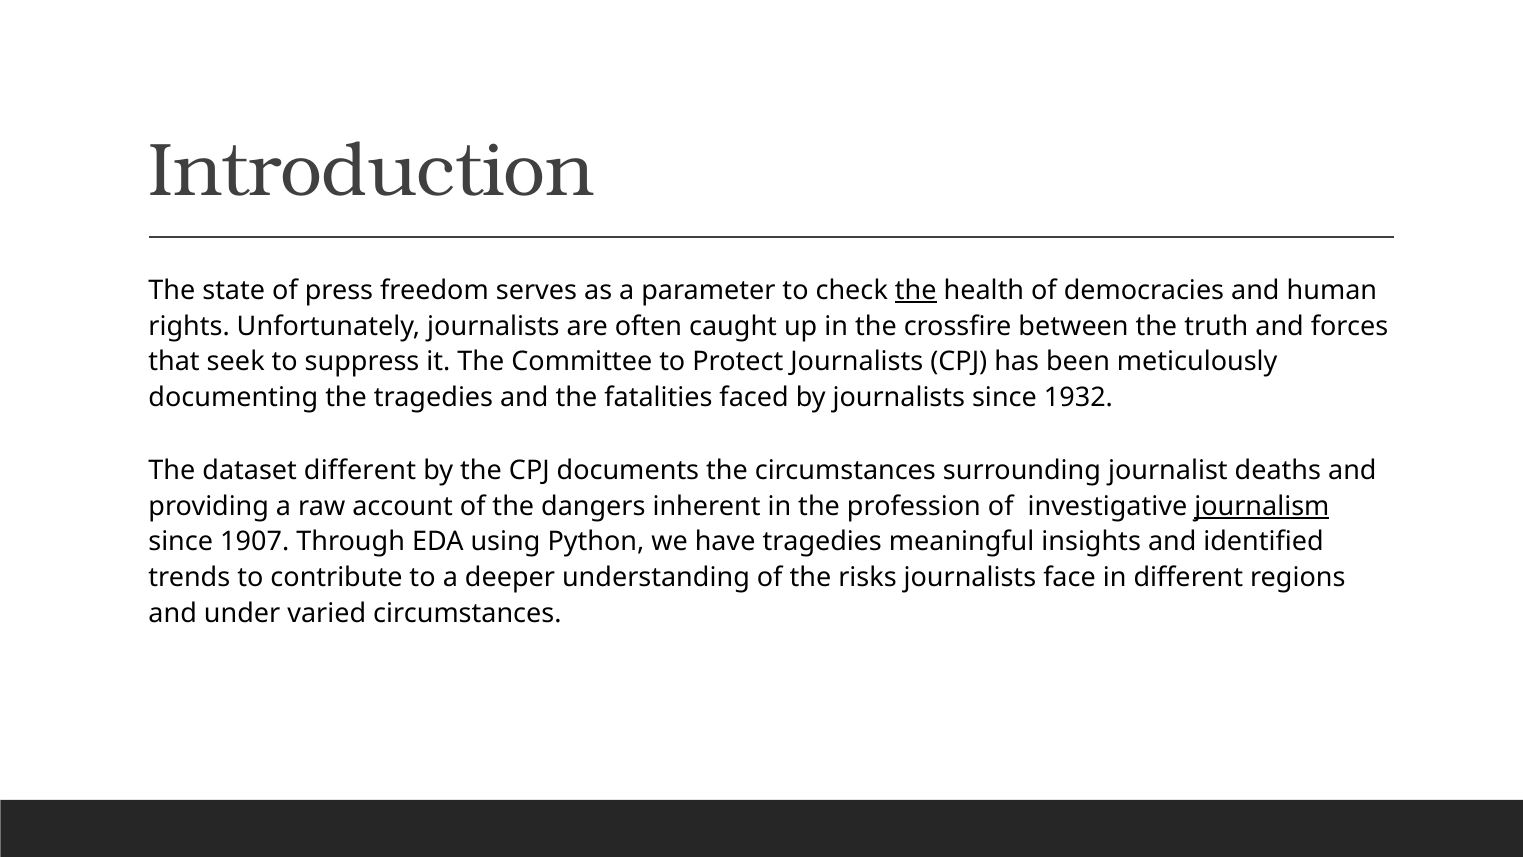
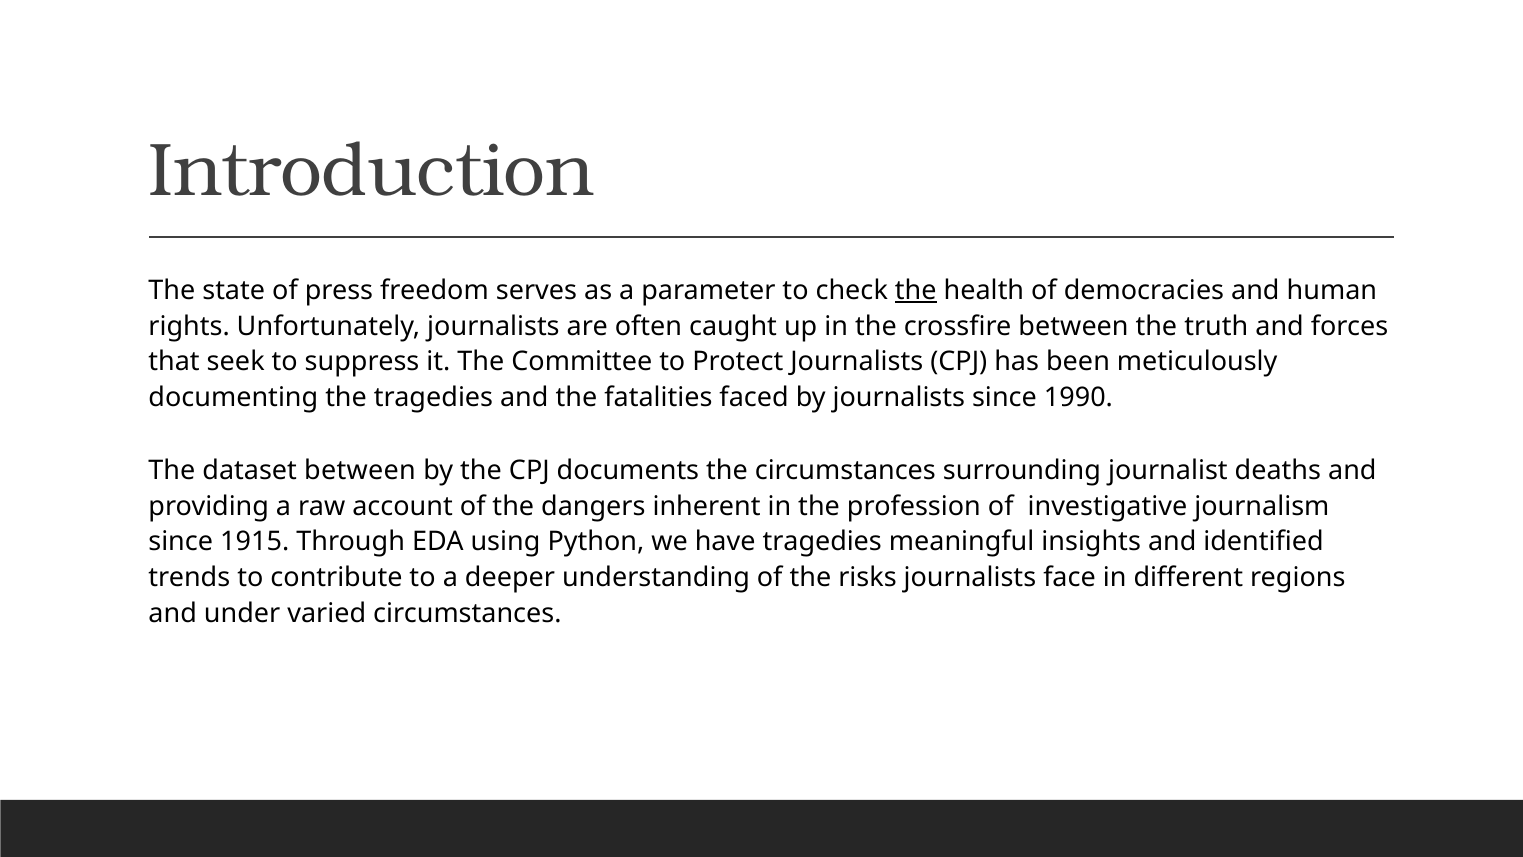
1932: 1932 -> 1990 (1078, 397)
dataset different: different -> between (360, 471)
journalism underline: present -> none (1262, 506)
1907: 1907 -> 1915 (255, 542)
